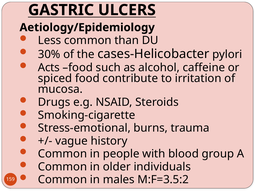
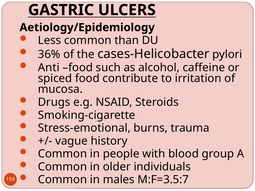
30%: 30% -> 36% (49, 54)
Acts: Acts -> Anti (49, 68)
M:F=3.5:2: M:F=3.5:2 -> M:F=3.5:7 (163, 180)
